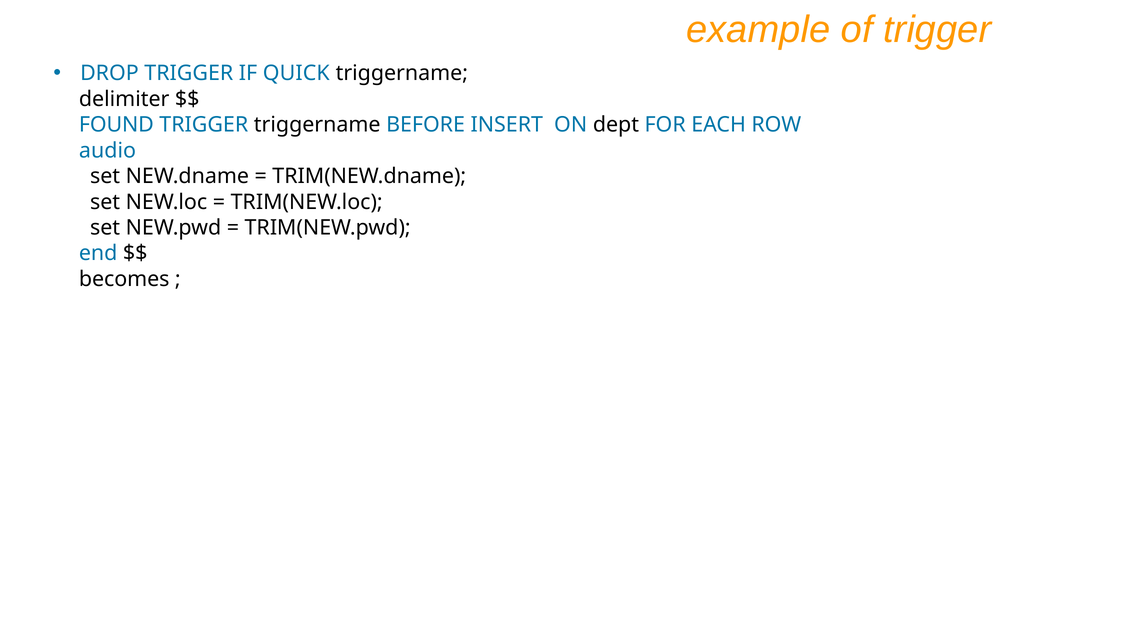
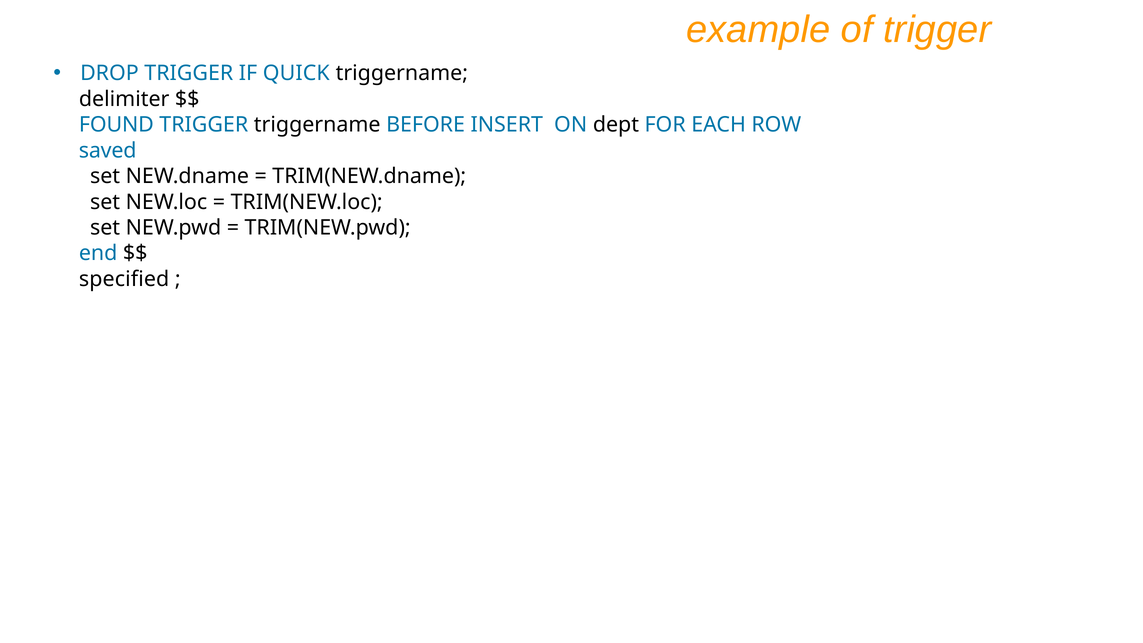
audio: audio -> saved (108, 151)
becomes: becomes -> specified (124, 279)
